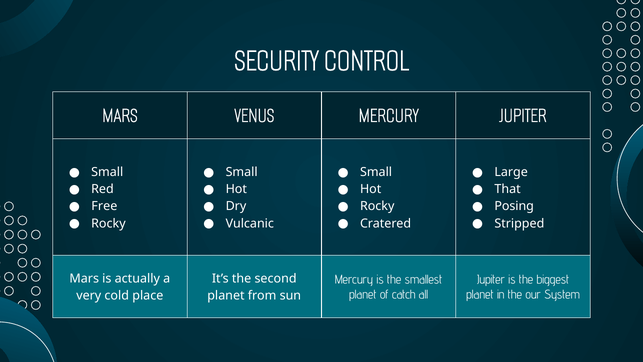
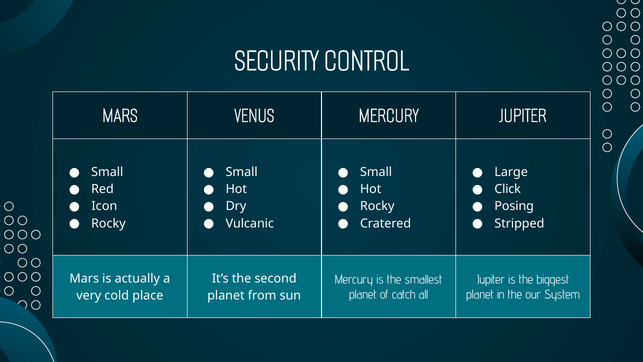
That: That -> Click (508, 189)
Free: Free -> Icon (104, 206)
